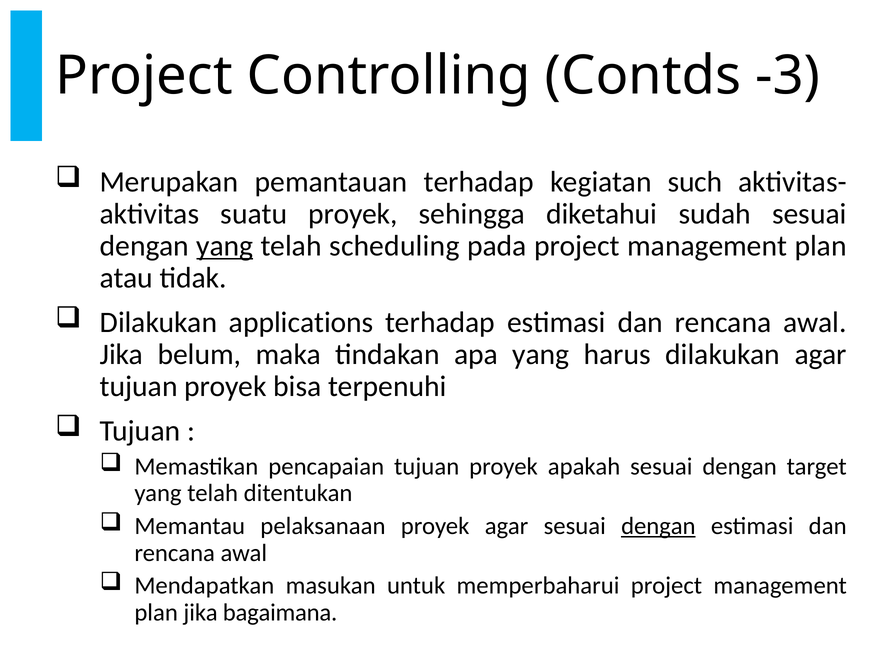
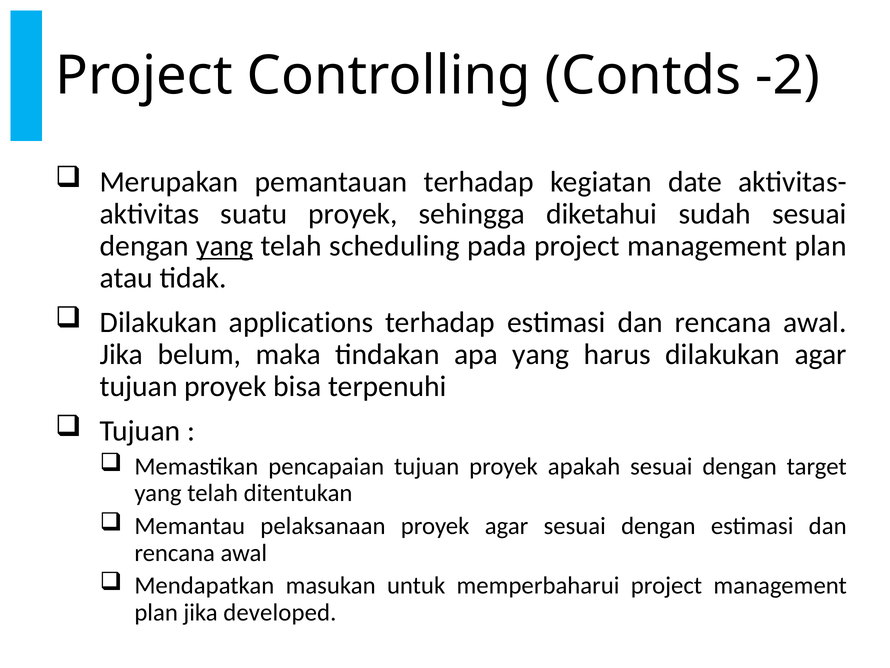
-3: -3 -> -2 (788, 76)
such: such -> date (695, 182)
dengan underline: present -> none (658, 526)
bagaimana: bagaimana -> developed (280, 612)
